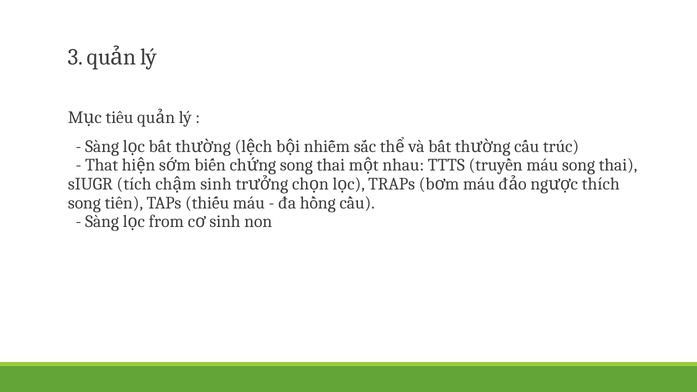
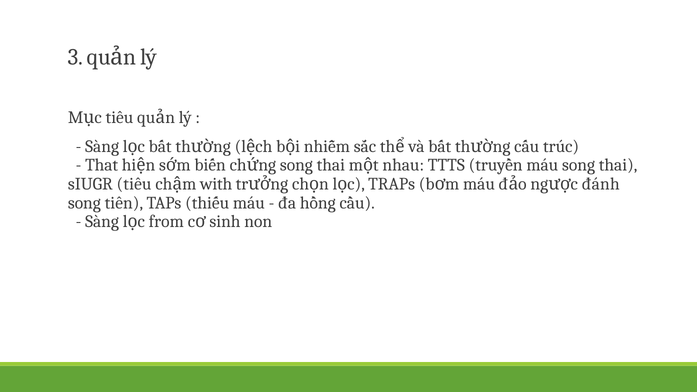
sIUGR tích: tích -> tiêu (134, 184)
sinh: sinh -> with (216, 184)
thích: thích -> đánh (601, 184)
